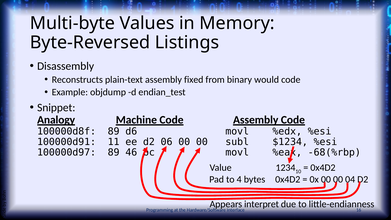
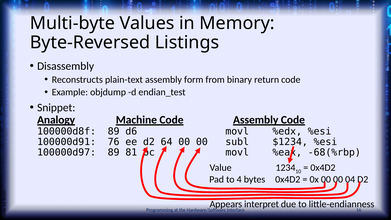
fixed: fixed -> form (194, 80)
would: would -> return (267, 80)
11: 11 -> 76 (114, 142)
06: 06 -> 64 (167, 142)
46: 46 -> 81 (131, 152)
